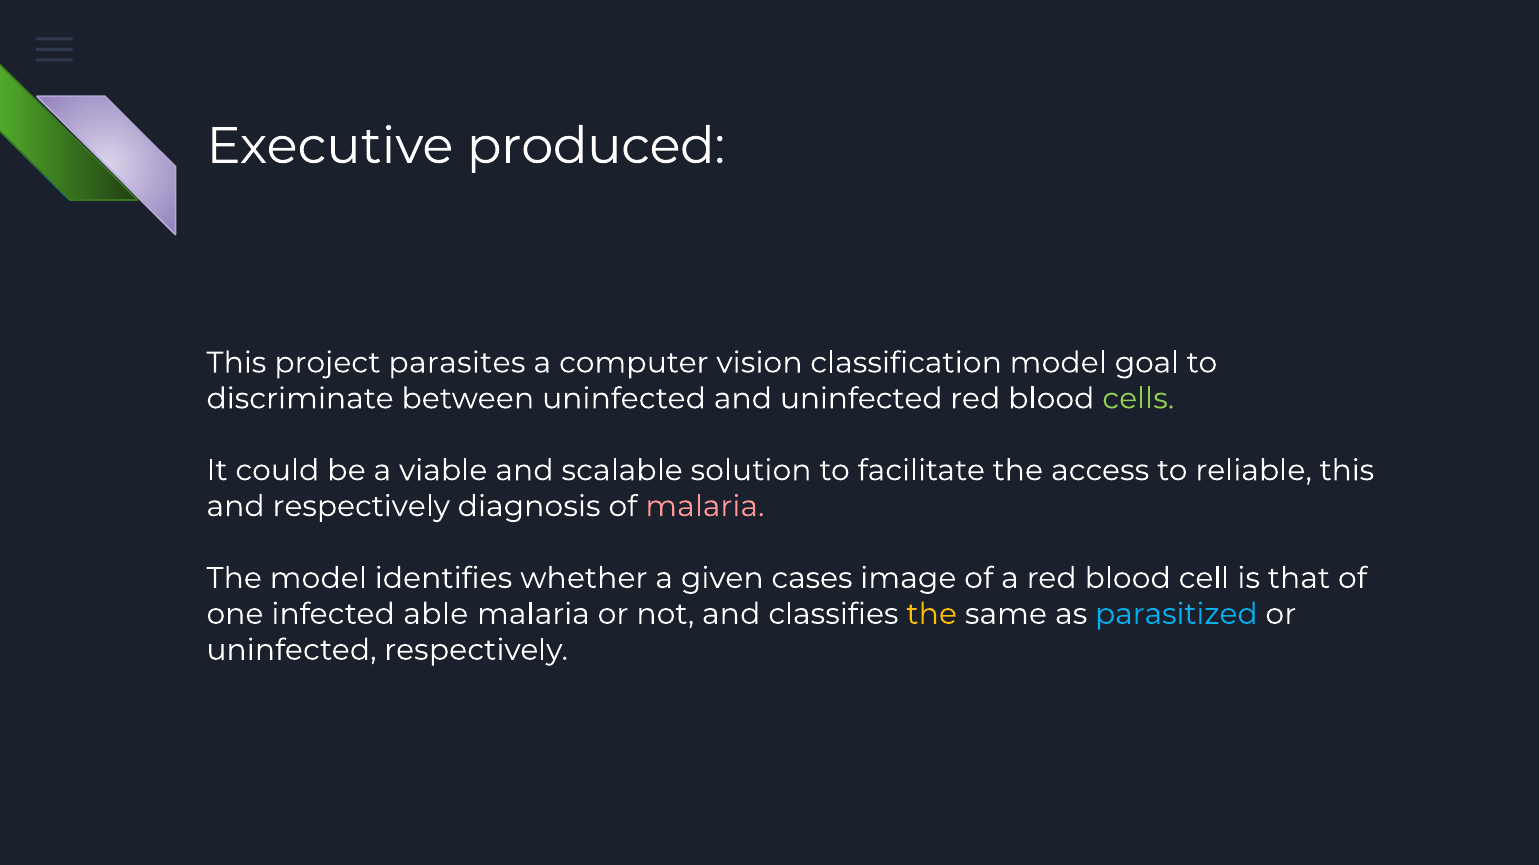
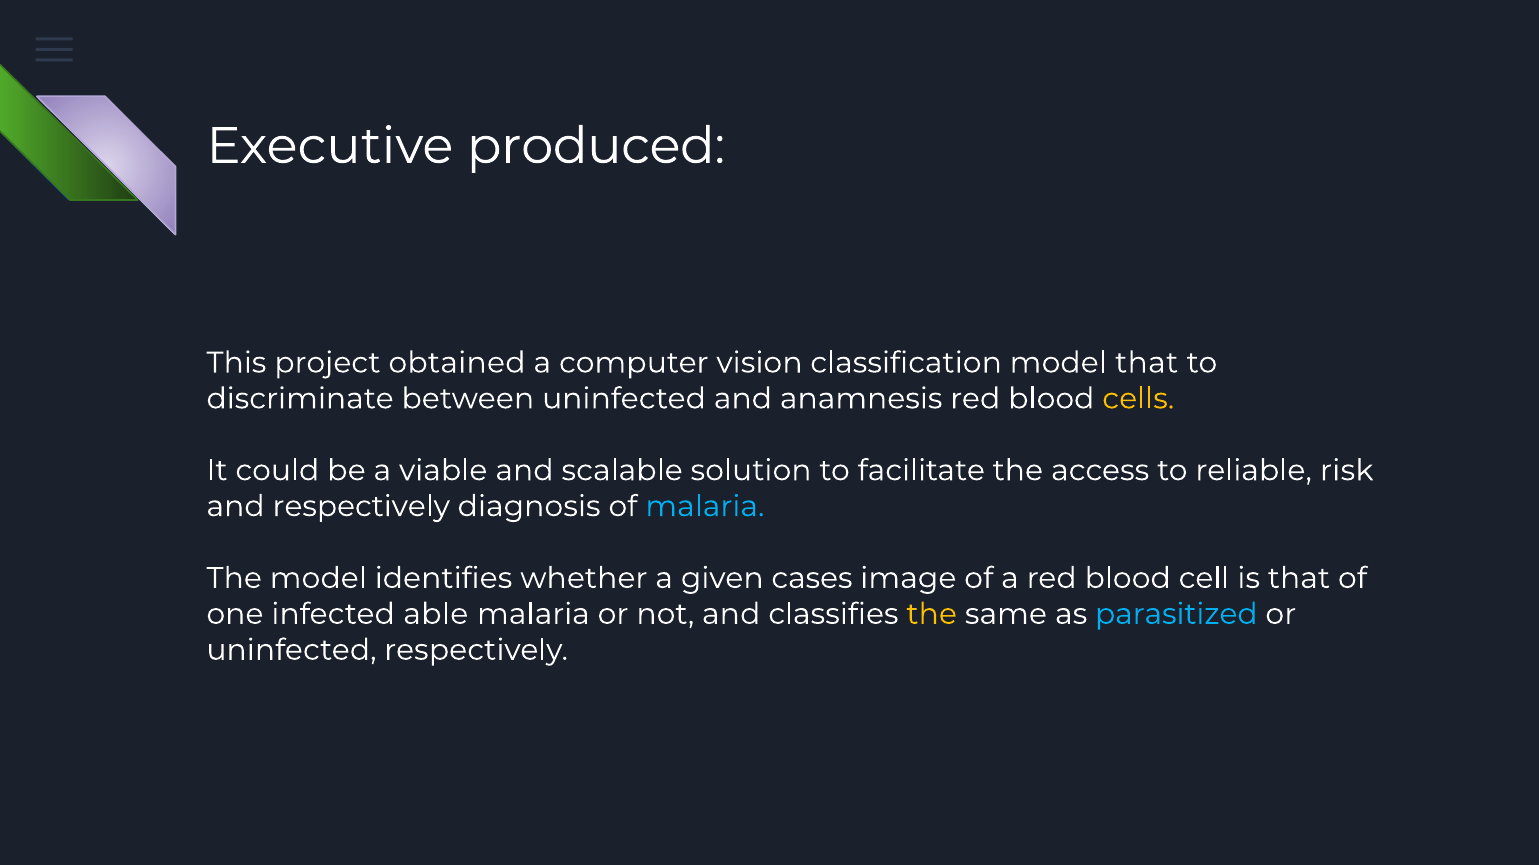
parasites: parasites -> obtained (457, 363)
model goal: goal -> that (1147, 363)
and uninfected: uninfected -> anamnesis (861, 399)
cells colour: light green -> yellow (1138, 399)
reliable this: this -> risk (1347, 471)
malaria colour: pink -> light blue (705, 507)
